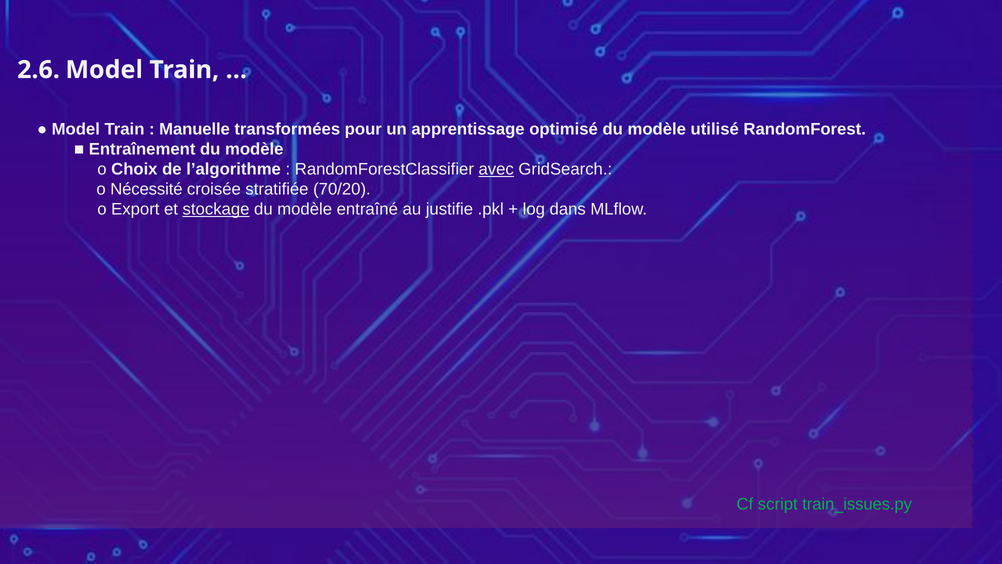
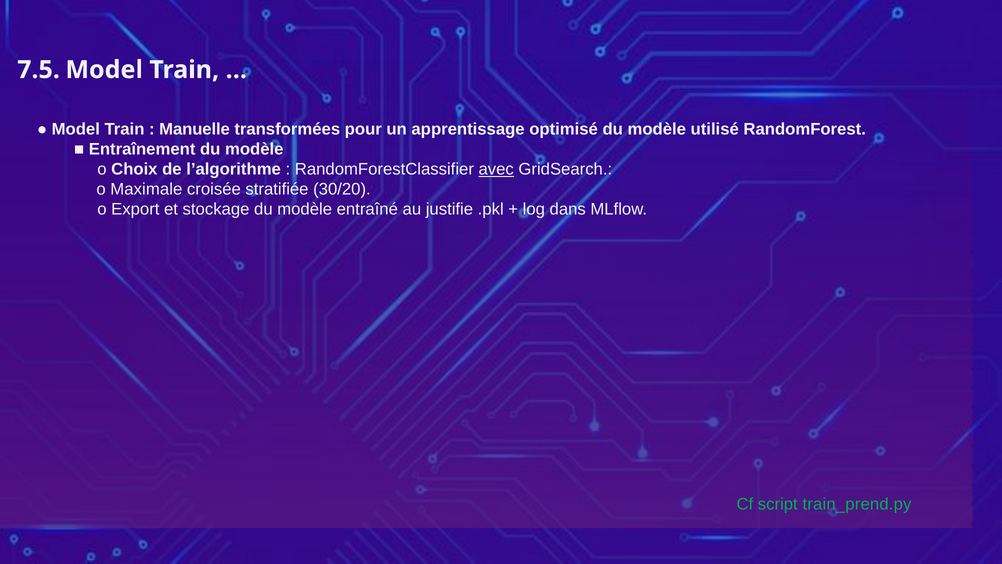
2.6: 2.6 -> 7.5 (38, 70)
Nécessité: Nécessité -> Maximale (146, 189)
70/20: 70/20 -> 30/20 (342, 189)
stockage underline: present -> none (216, 209)
train_issues.py: train_issues.py -> train_prend.py (857, 504)
